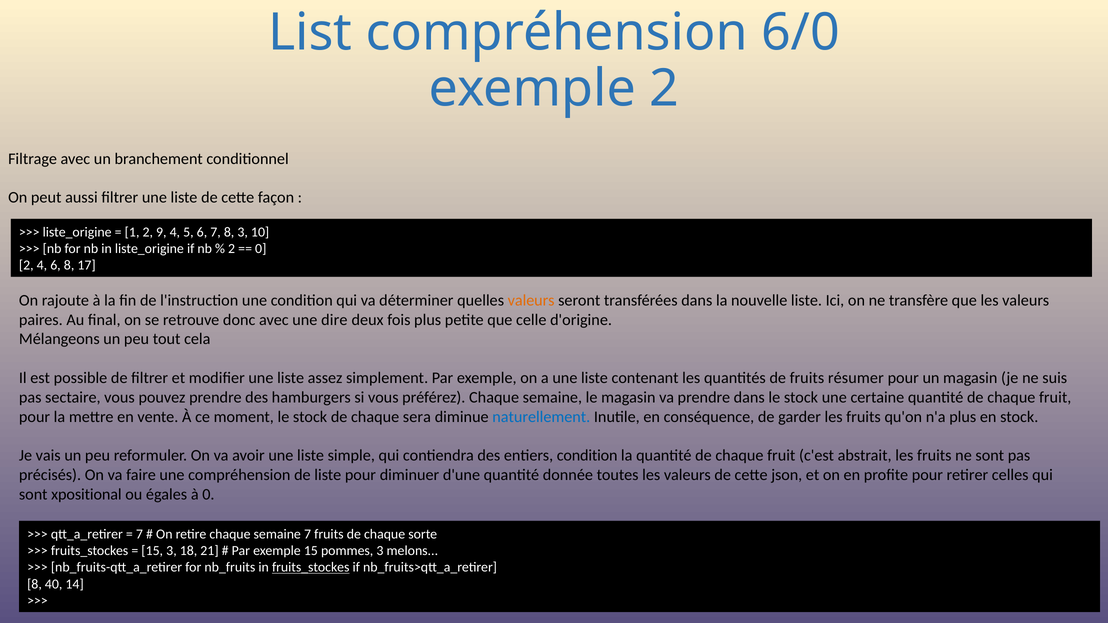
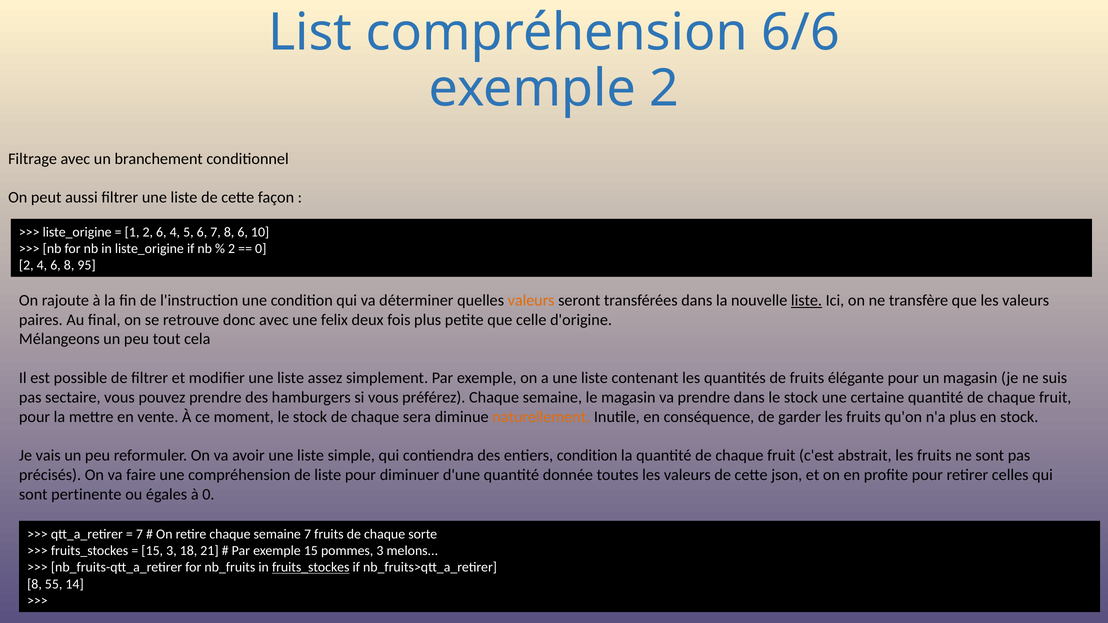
6/0: 6/0 -> 6/6 (800, 33)
2 9: 9 -> 6 (161, 232)
8 3: 3 -> 6 (243, 232)
17: 17 -> 95 (87, 265)
liste underline: none -> present (806, 300)
dire: dire -> felix (334, 320)
résumer: résumer -> élégante (856, 378)
naturellement colour: blue -> orange (541, 417)
xpositional: xpositional -> pertinente (86, 495)
40: 40 -> 55 (54, 584)
